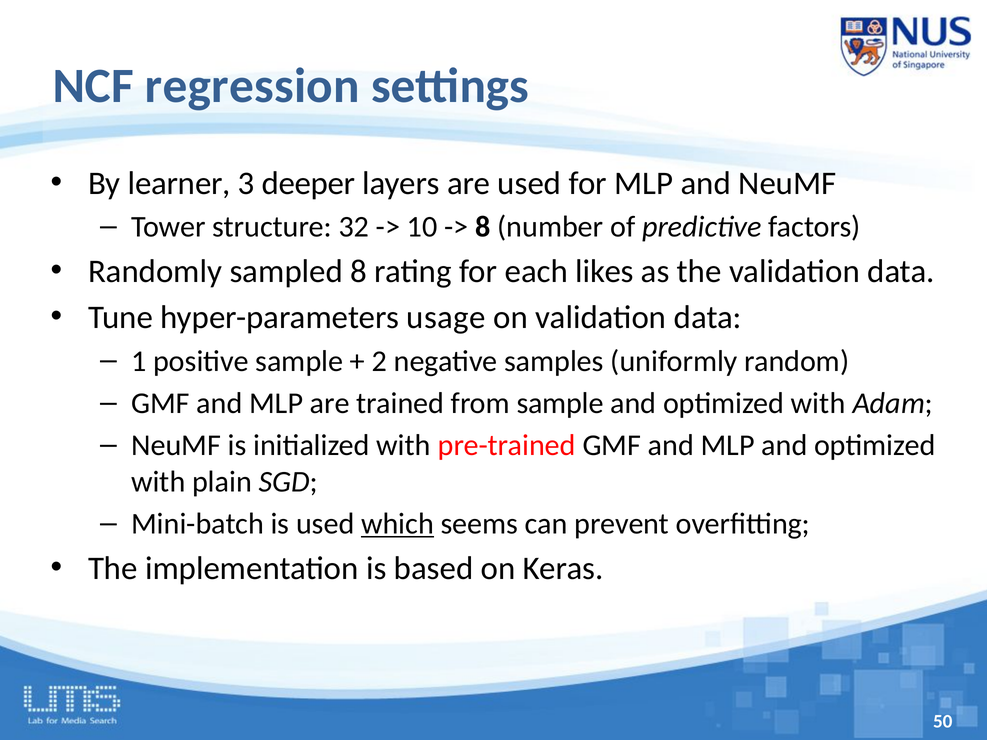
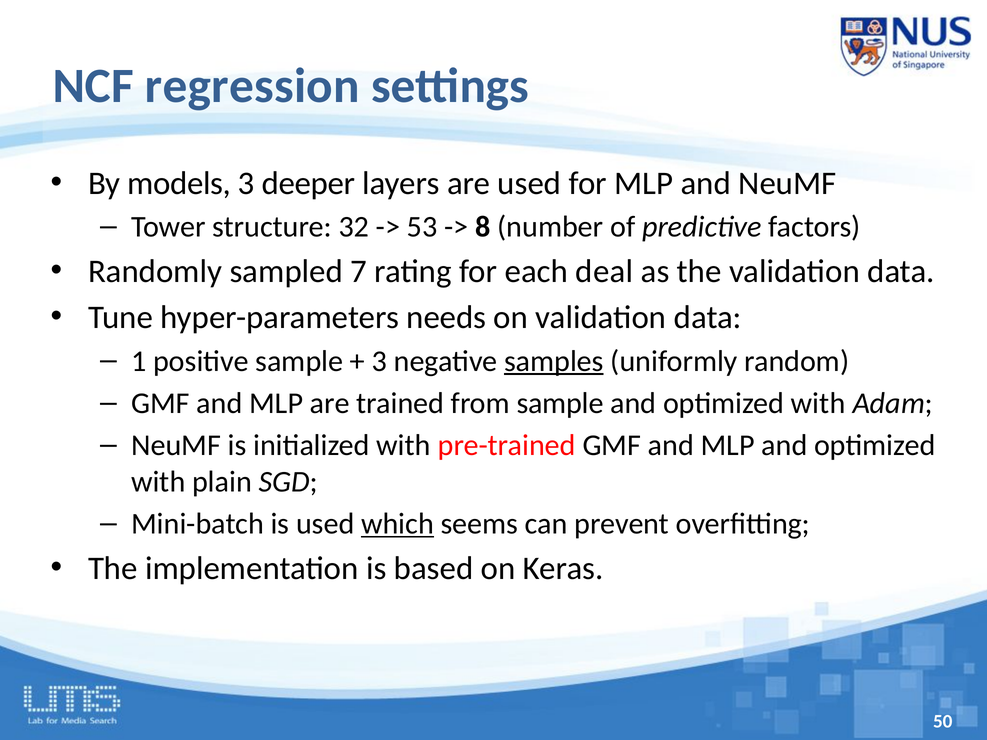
learner: learner -> models (179, 183)
10: 10 -> 53 (422, 227)
sampled 8: 8 -> 7 (359, 272)
likes: likes -> deal (604, 272)
usage: usage -> needs (446, 318)
2: 2 -> 3 (379, 361)
samples underline: none -> present (554, 361)
